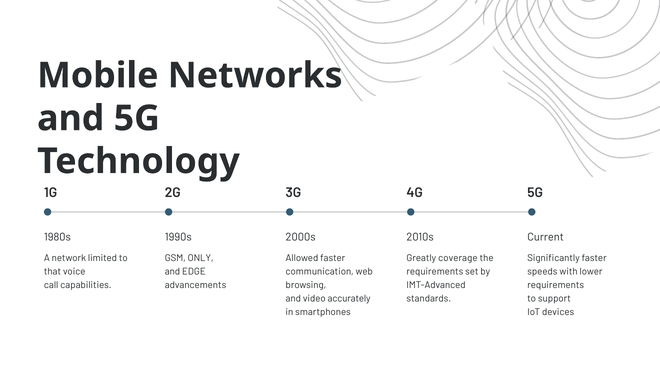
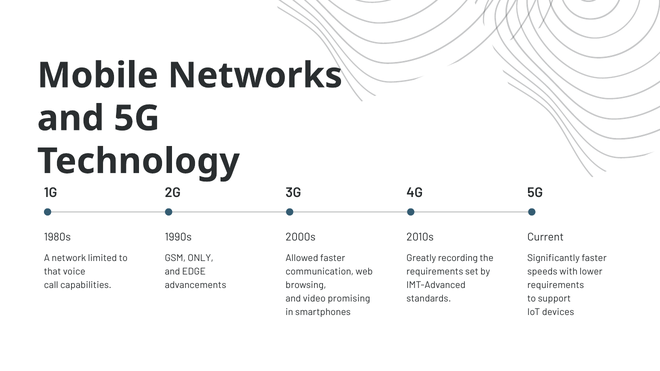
coverage: coverage -> recording (458, 258)
accurately: accurately -> promising (349, 299)
